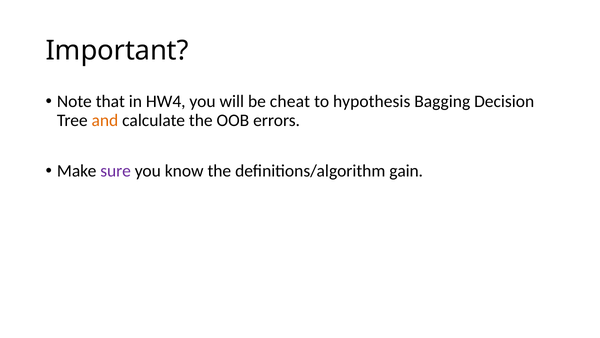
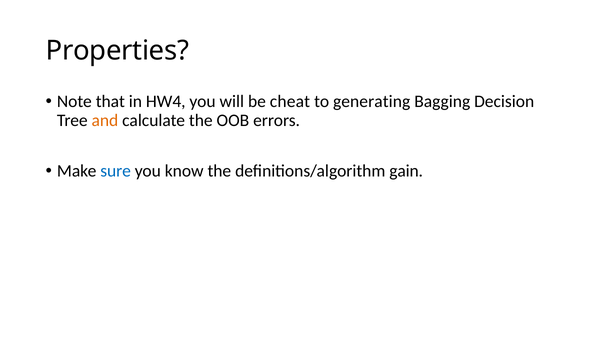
Important: Important -> Properties (117, 50)
hypothesis: hypothesis -> generating (372, 101)
sure colour: purple -> blue (116, 171)
